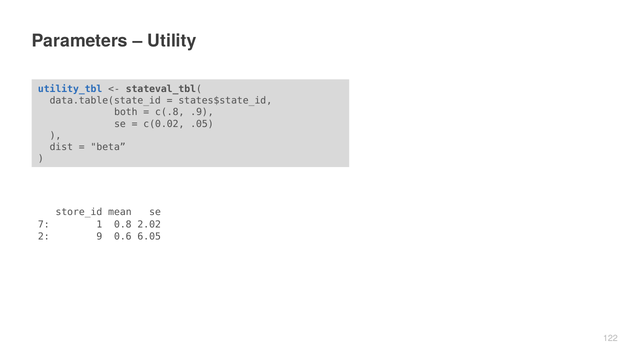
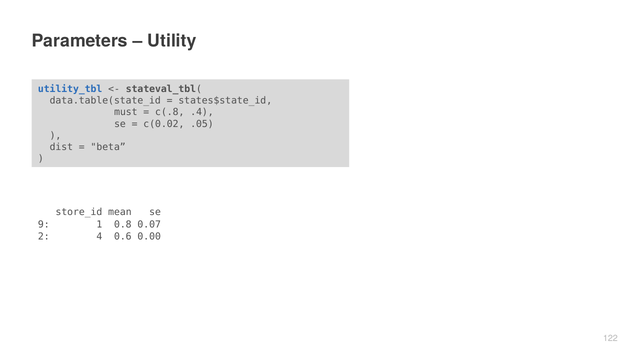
both: both -> must (126, 112)
.9: .9 -> .4 (202, 112)
7: 7 -> 9 (44, 225)
2.02: 2.02 -> 0.07 (149, 225)
9: 9 -> 4 (99, 236)
6.05: 6.05 -> 0.00 (149, 236)
